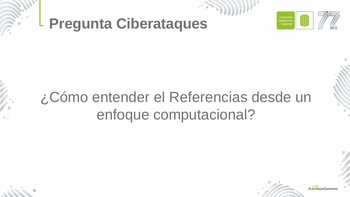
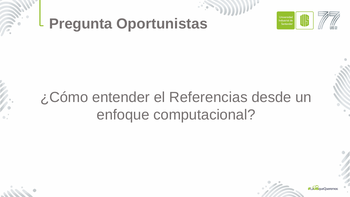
Ciberataques: Ciberataques -> Oportunistas (162, 24)
